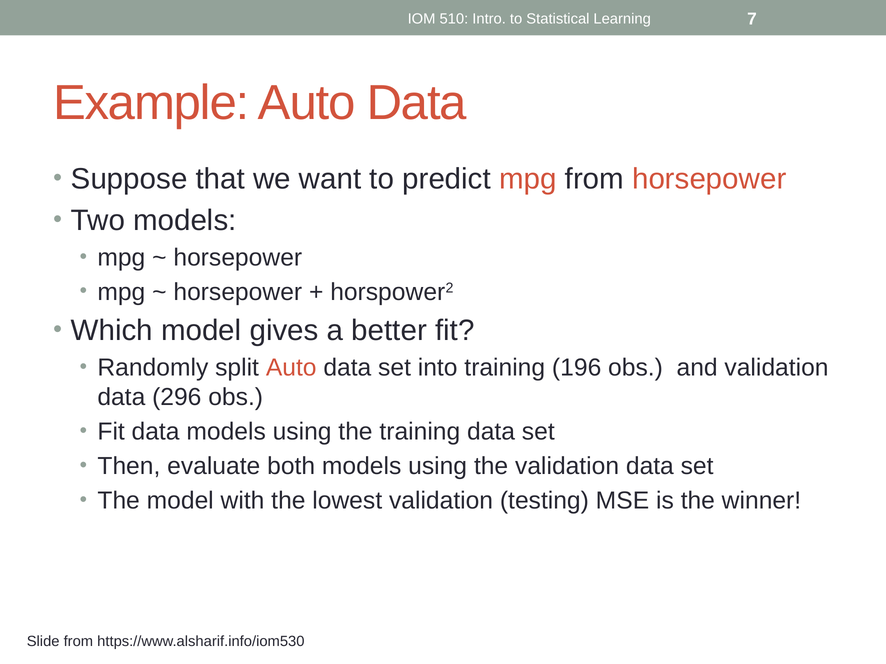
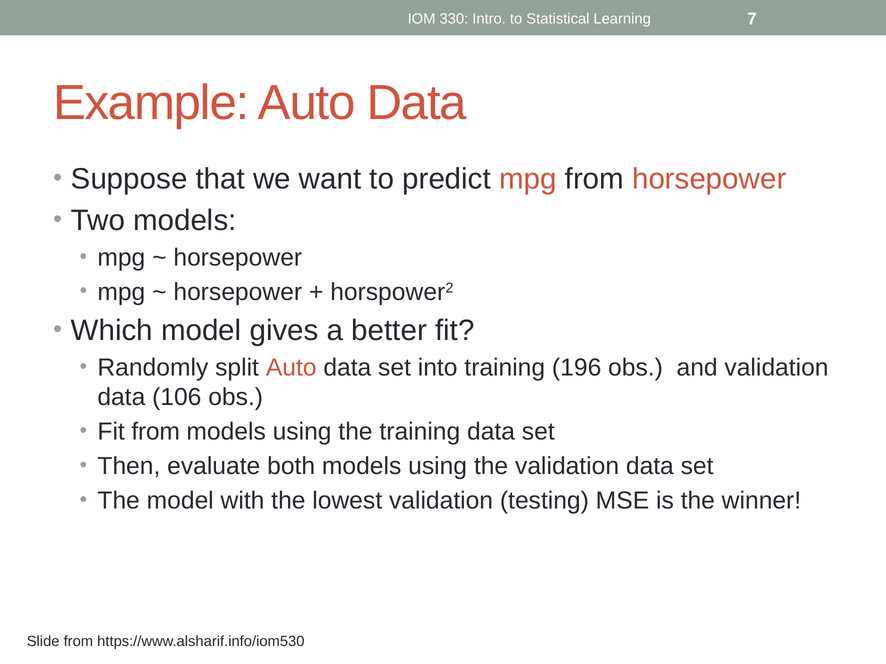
510: 510 -> 330 (454, 19)
296: 296 -> 106 (177, 397)
Fit data: data -> from (156, 432)
